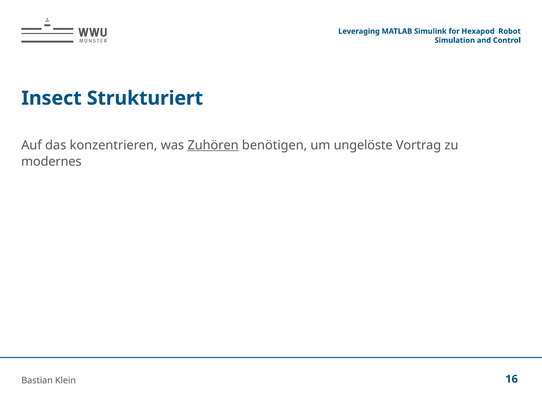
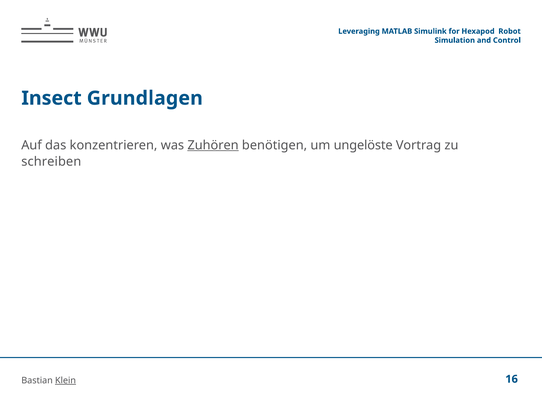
Strukturiert: Strukturiert -> Grundlagen (145, 98)
modernes: modernes -> schreiben (51, 162)
Klein underline: none -> present (66, 381)
